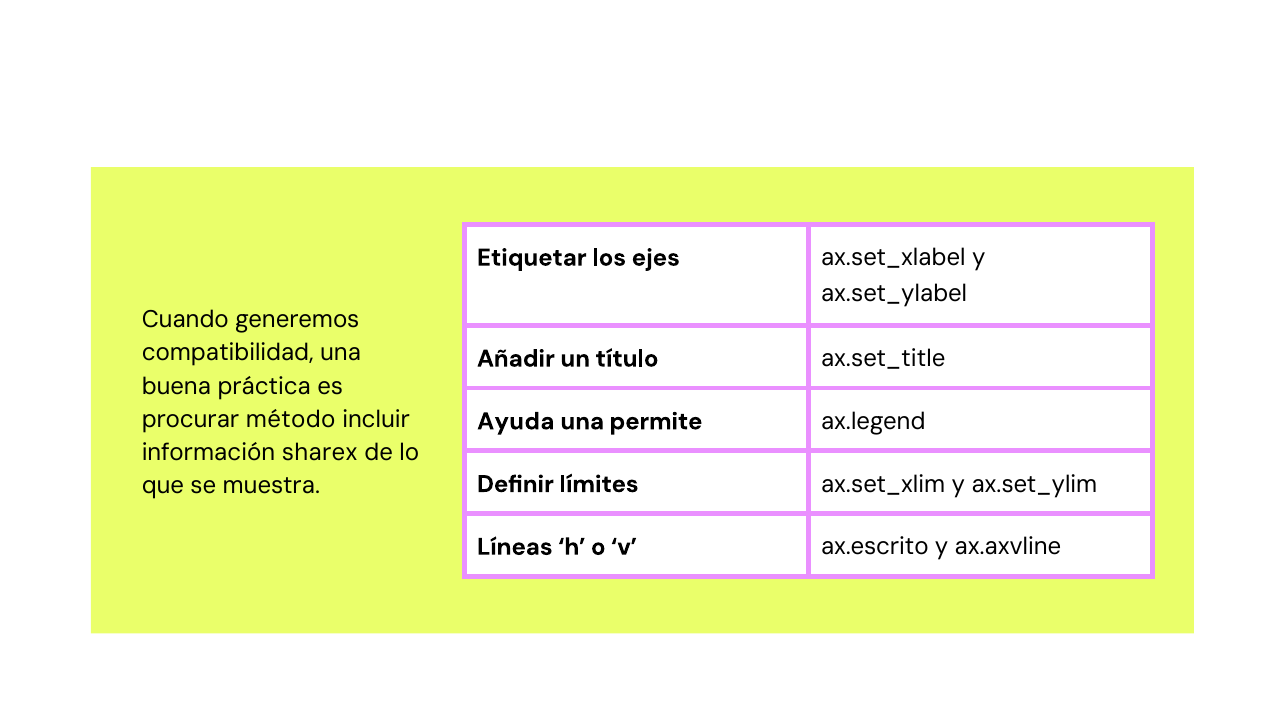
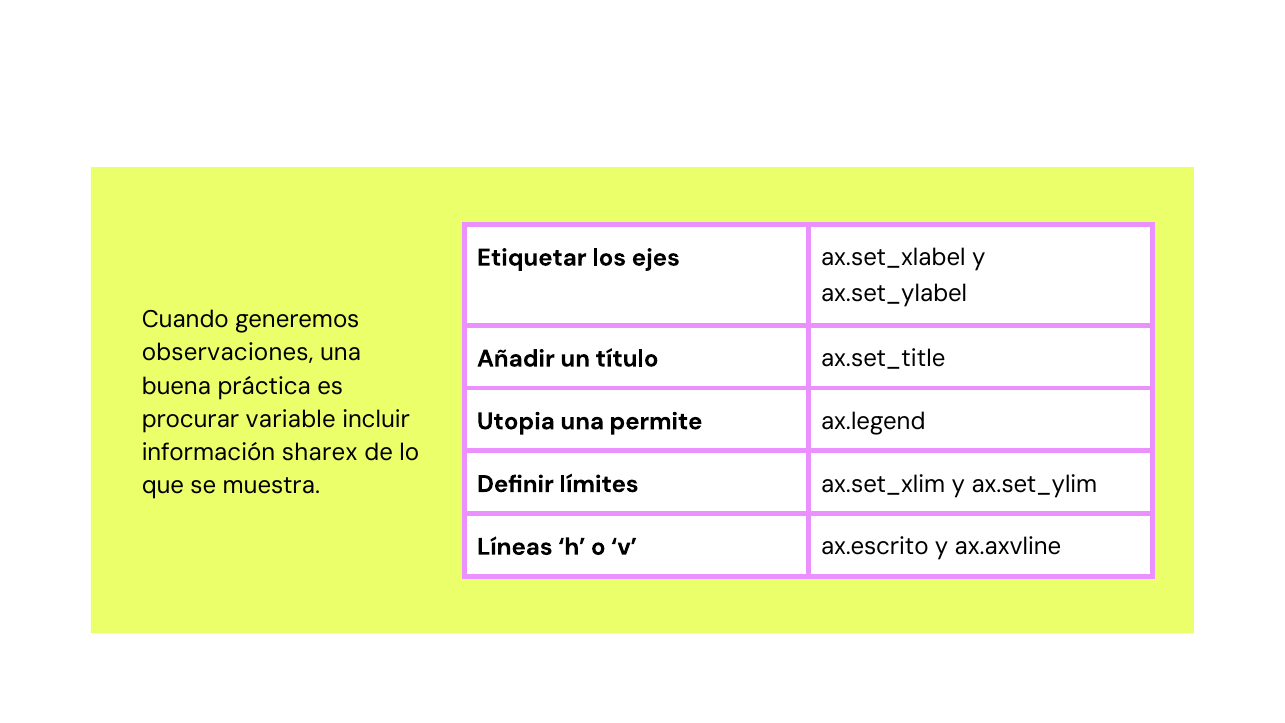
compatibilidad: compatibilidad -> observaciones (228, 353)
método: método -> variable (291, 419)
Ayuda: Ayuda -> Utopia (516, 421)
